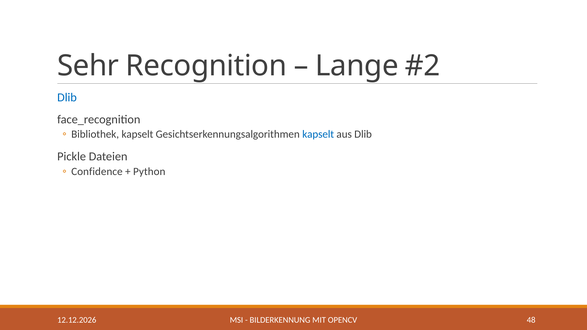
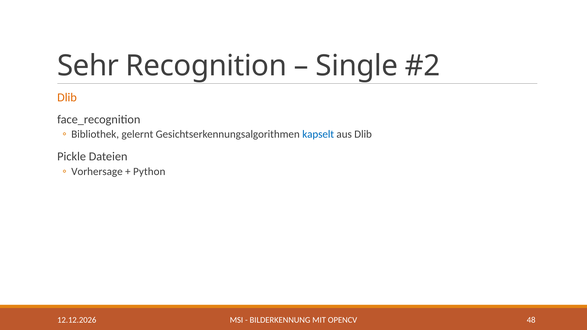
Lange: Lange -> Single (357, 66)
Dlib colour: blue -> orange (67, 98)
Bibliothek kapselt: kapselt -> gelernt (137, 134)
Confidence: Confidence -> Vorhersage (97, 172)
